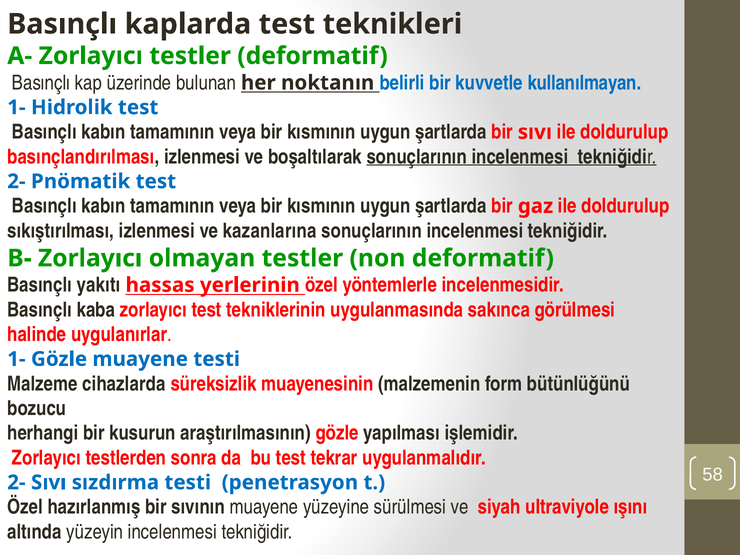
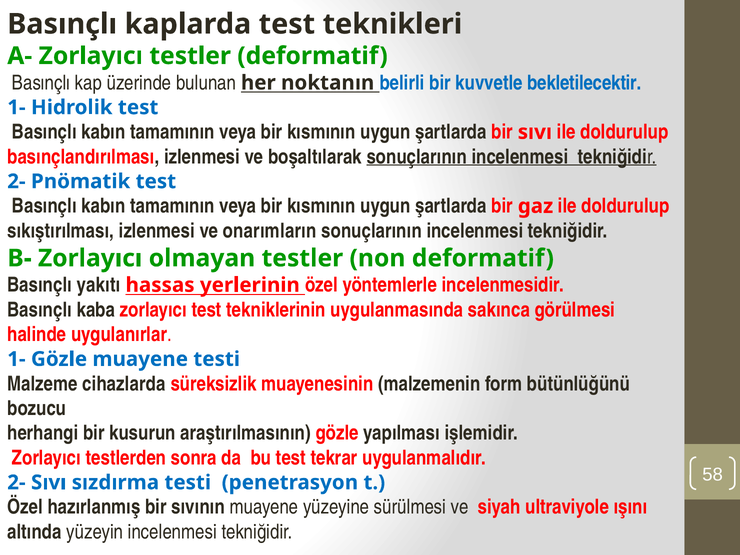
kullanılmayan: kullanılmayan -> bekletilecektir (584, 83)
kazanlarına: kazanlarına -> onarımların (270, 231)
